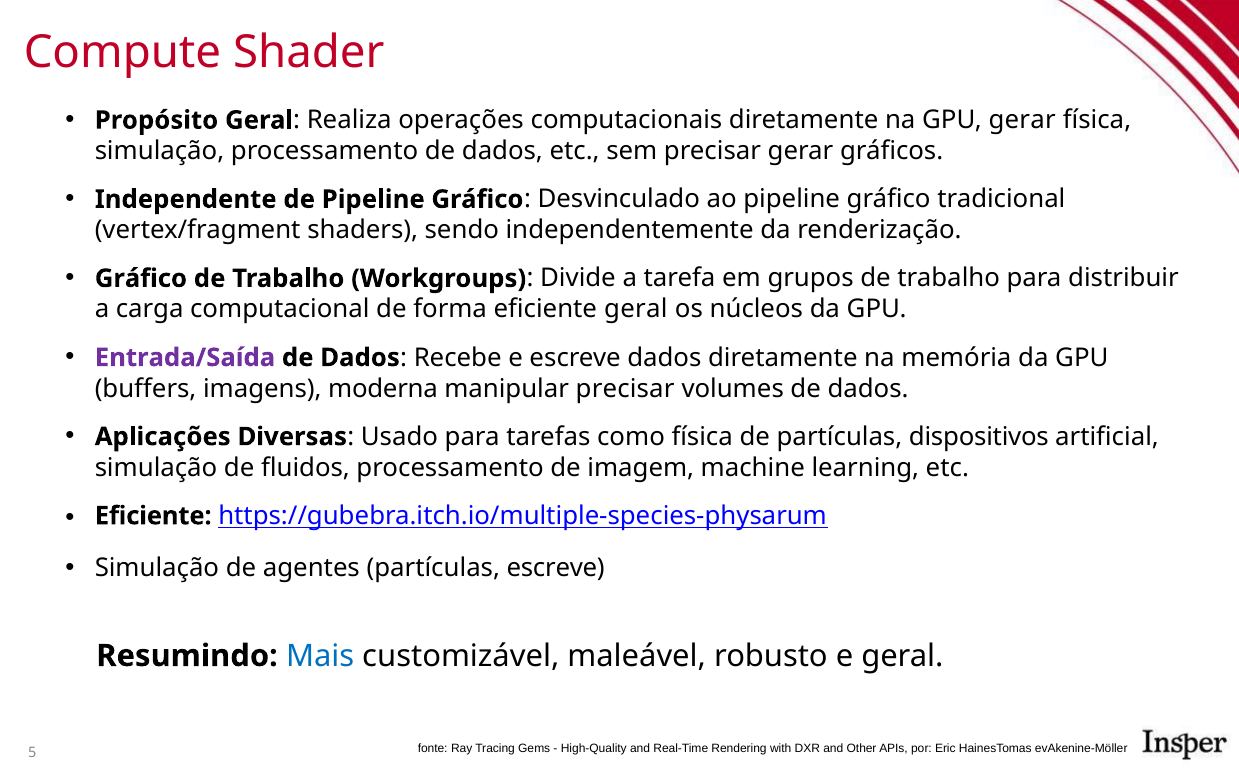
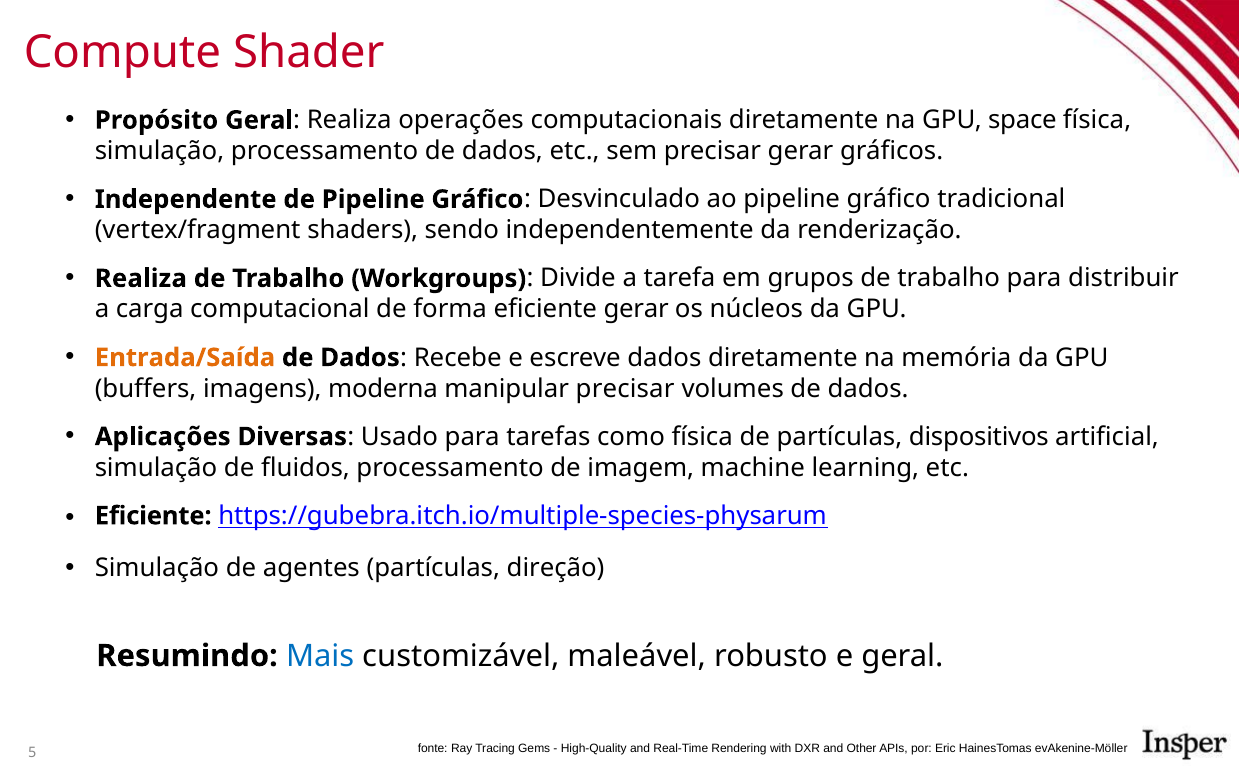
GPU gerar: gerar -> space (1022, 120)
Gráfico: Gráfico -> Realiza (141, 279)
eficiente geral: geral -> gerar (636, 310)
Entrada/Saída colour: purple -> orange (185, 358)
partículas escreve: escreve -> direção (556, 569)
